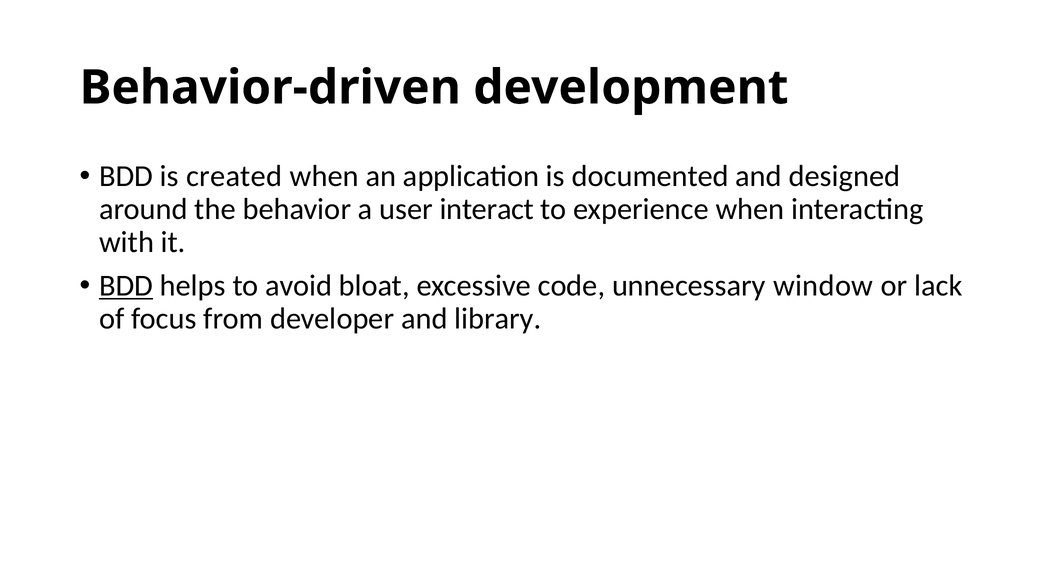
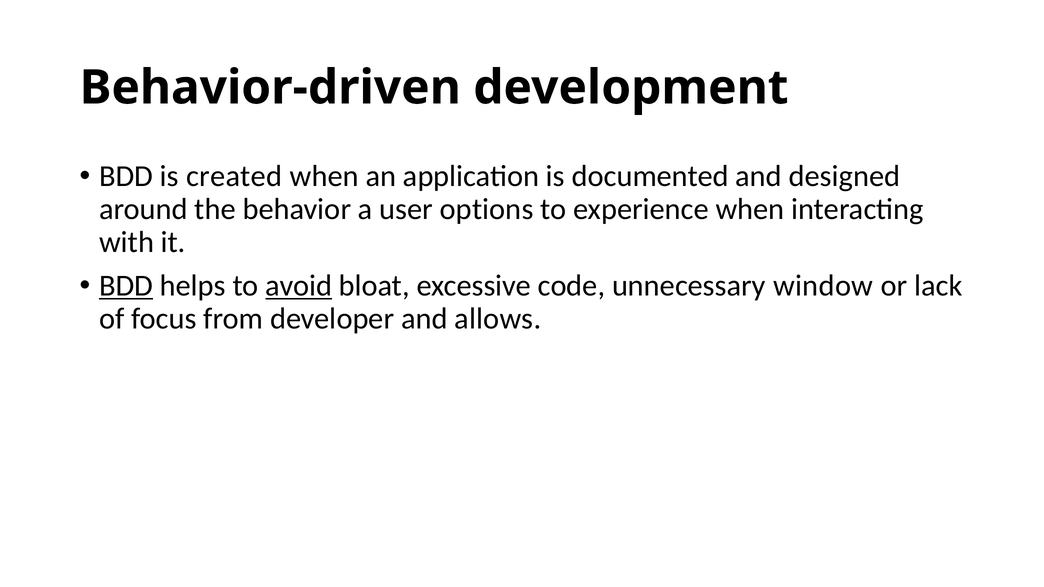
interact: interact -> options (487, 209)
avoid underline: none -> present (299, 286)
library: library -> allows (498, 319)
